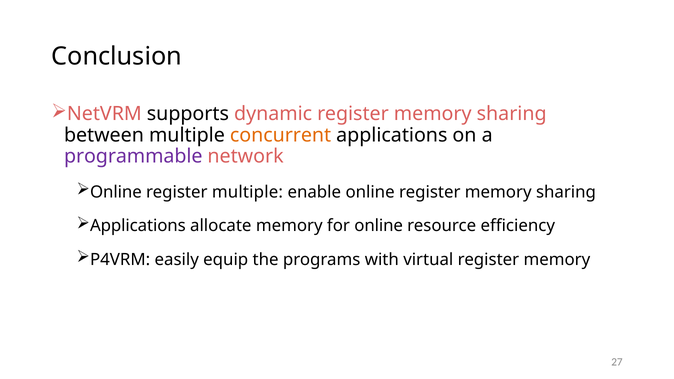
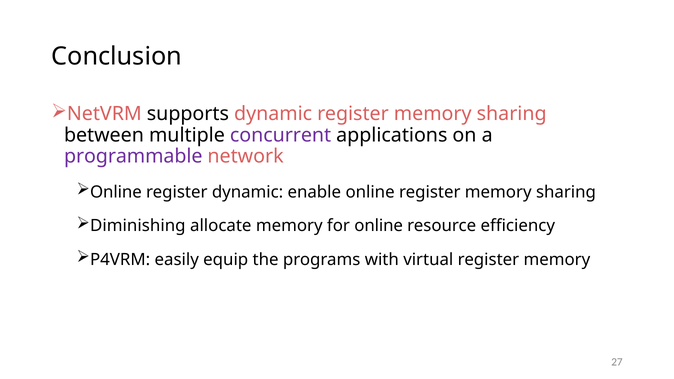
concurrent colour: orange -> purple (281, 135)
register multiple: multiple -> dynamic (248, 192)
Applications: Applications -> Diminishing (138, 226)
